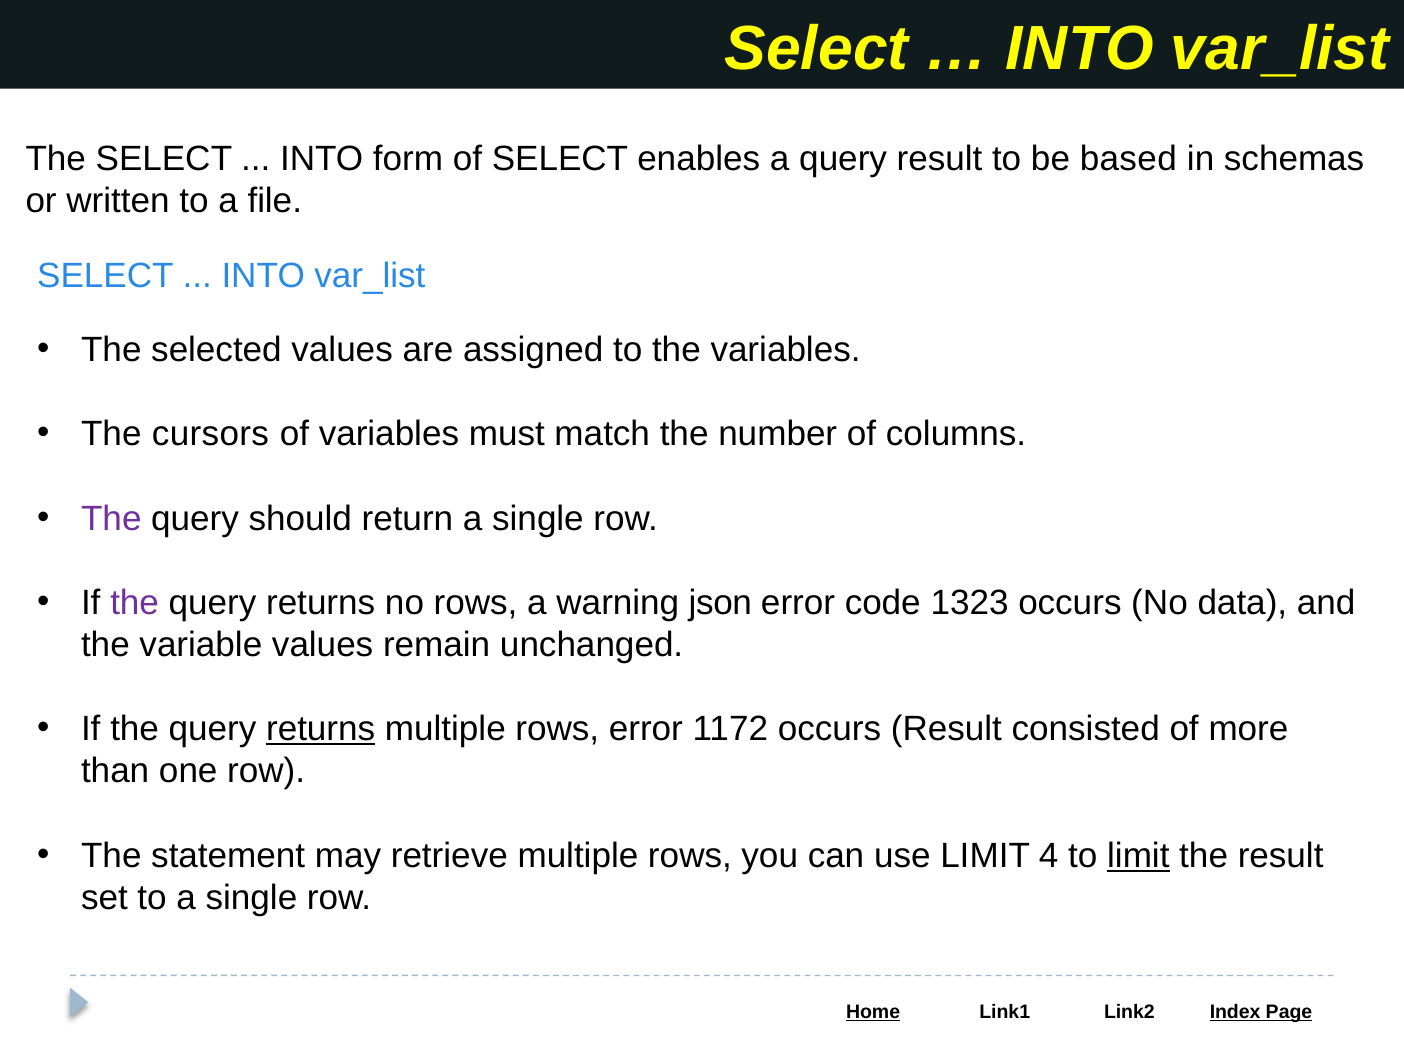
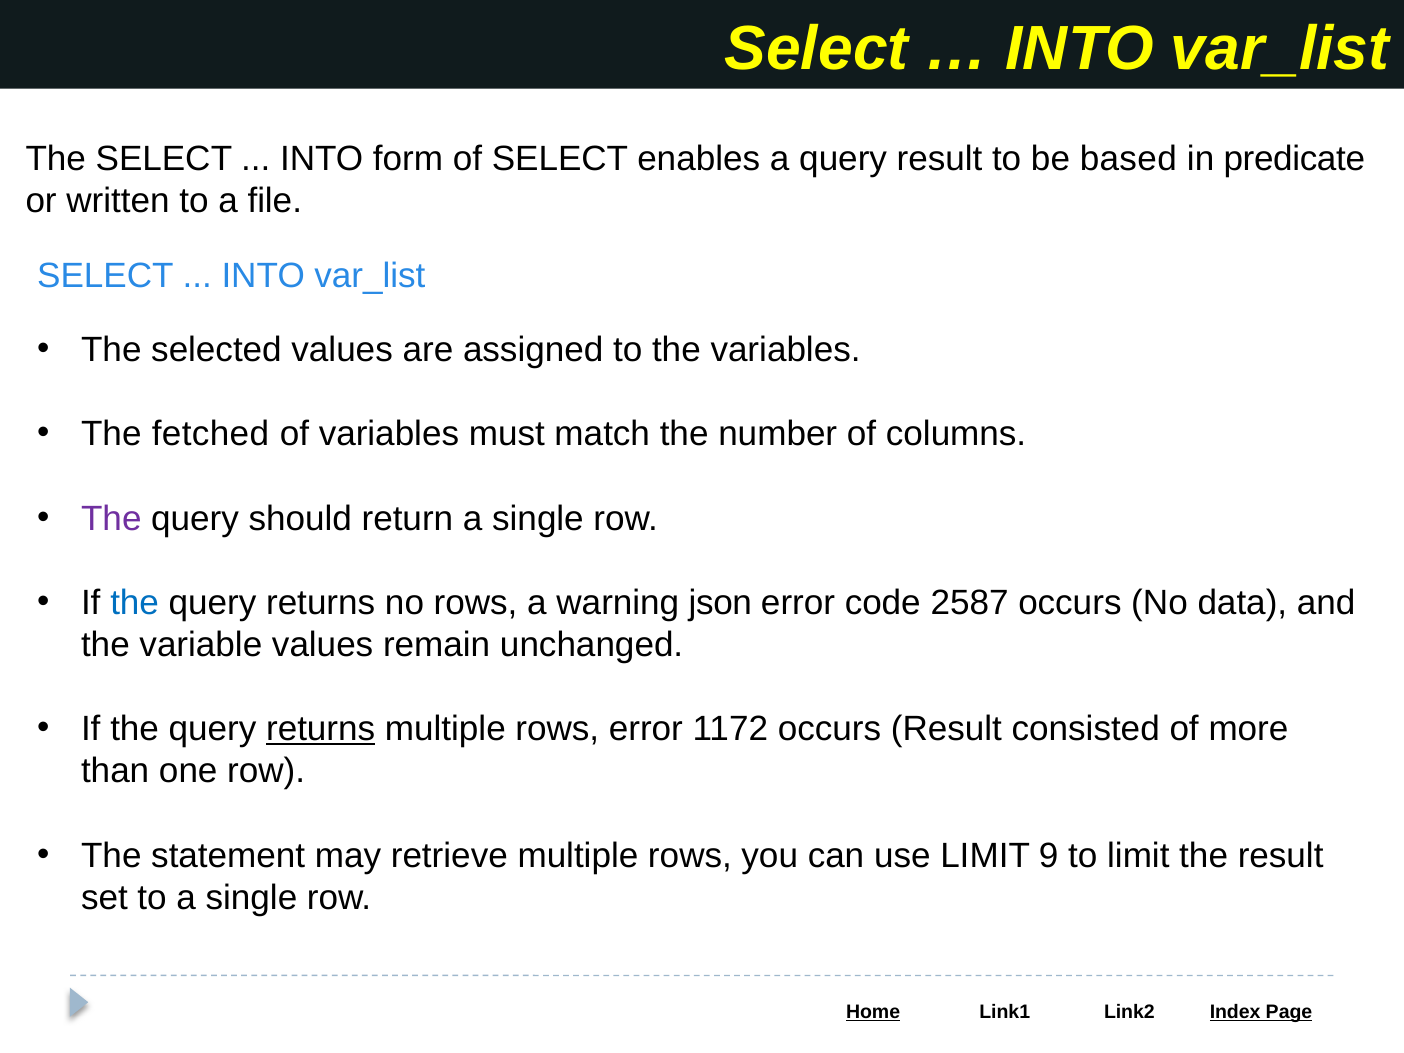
schemas: schemas -> predicate (1294, 159)
cursors: cursors -> fetched (210, 434)
the colour: purple -> blue (135, 603)
1323: 1323 -> 2587 (970, 603)
4: 4 -> 9 (1049, 855)
limit underline: present -> none (1138, 855)
